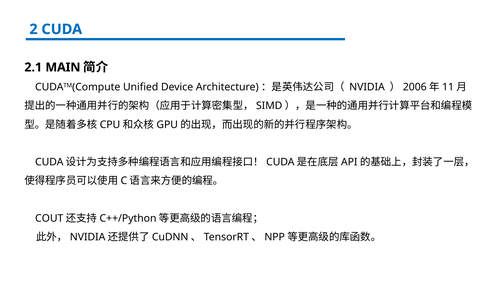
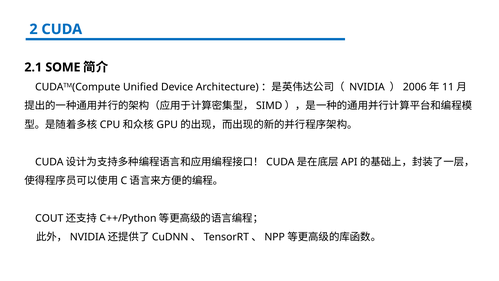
MAIN: MAIN -> SOME (63, 67)
